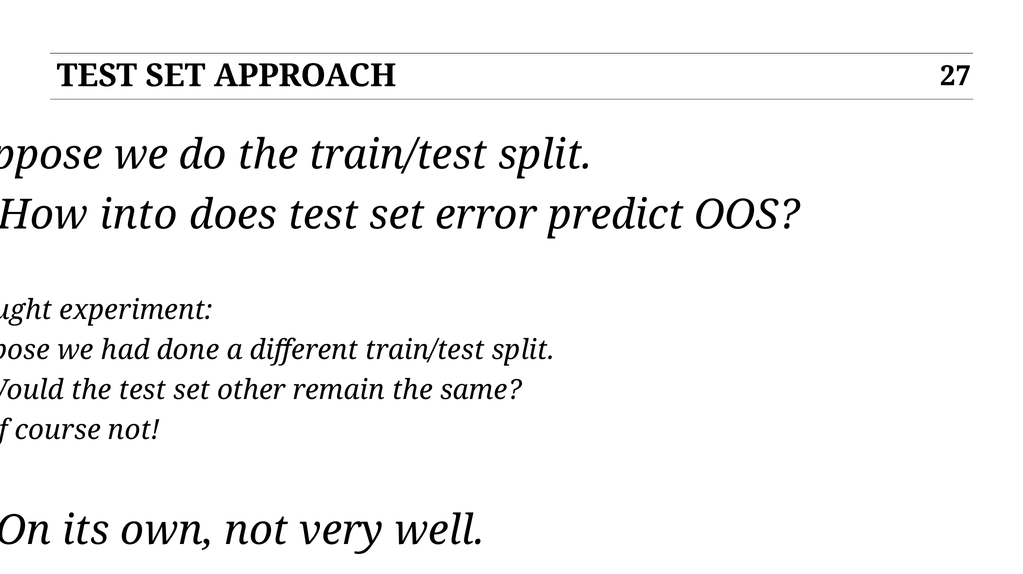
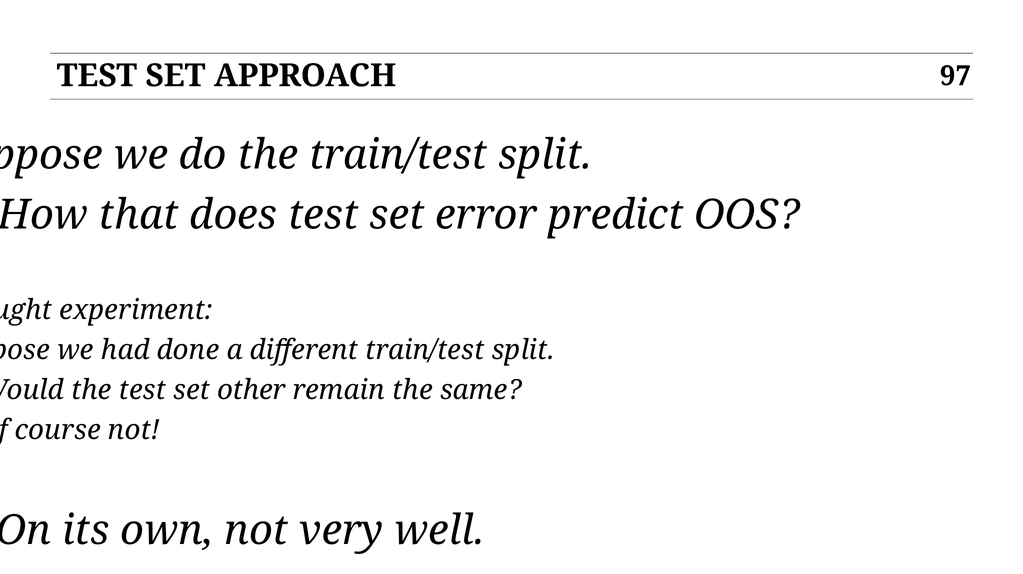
27: 27 -> 97 (955, 76)
into: into -> that (139, 215)
